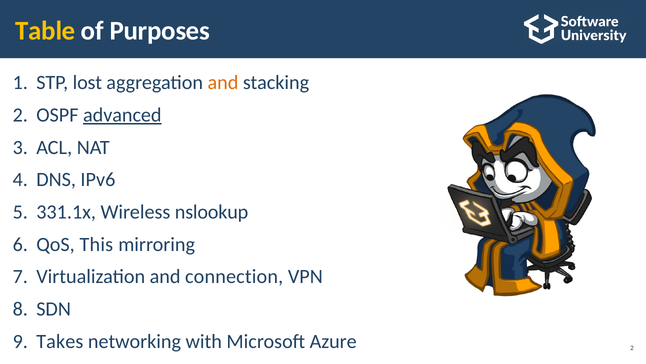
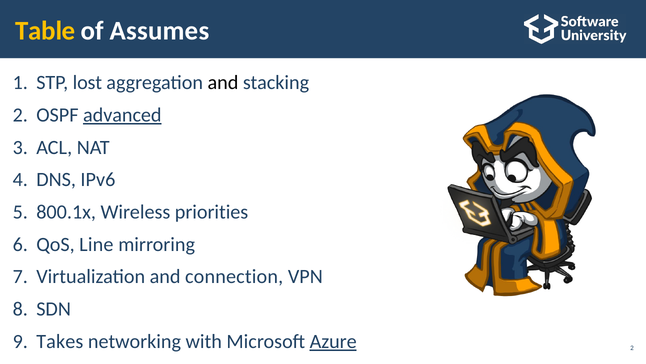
Purposes: Purposes -> Assumes (160, 31)
and colour: orange -> black (223, 82)
331.1x: 331.1x -> 800.1x (66, 212)
nslookup: nslookup -> priorities (212, 212)
This: This -> Line (96, 244)
Azure underline: none -> present (333, 341)
